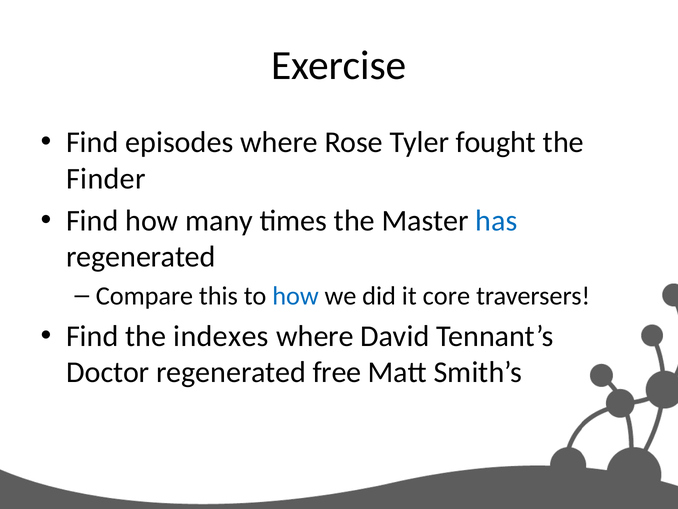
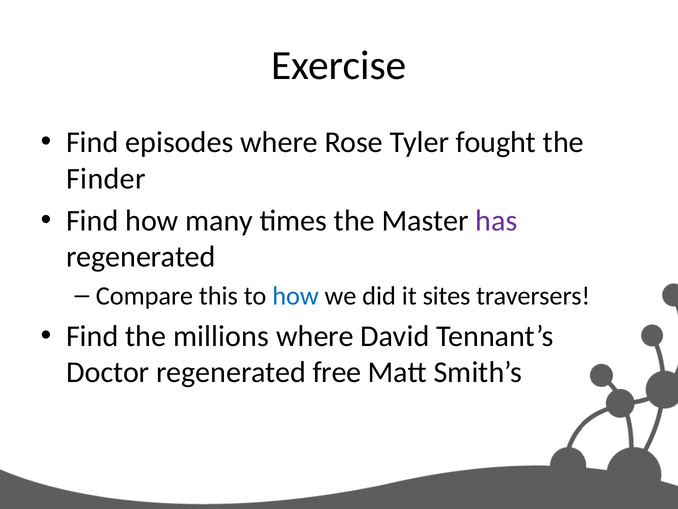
has colour: blue -> purple (496, 221)
core: core -> sites (447, 296)
indexes: indexes -> millions (221, 336)
